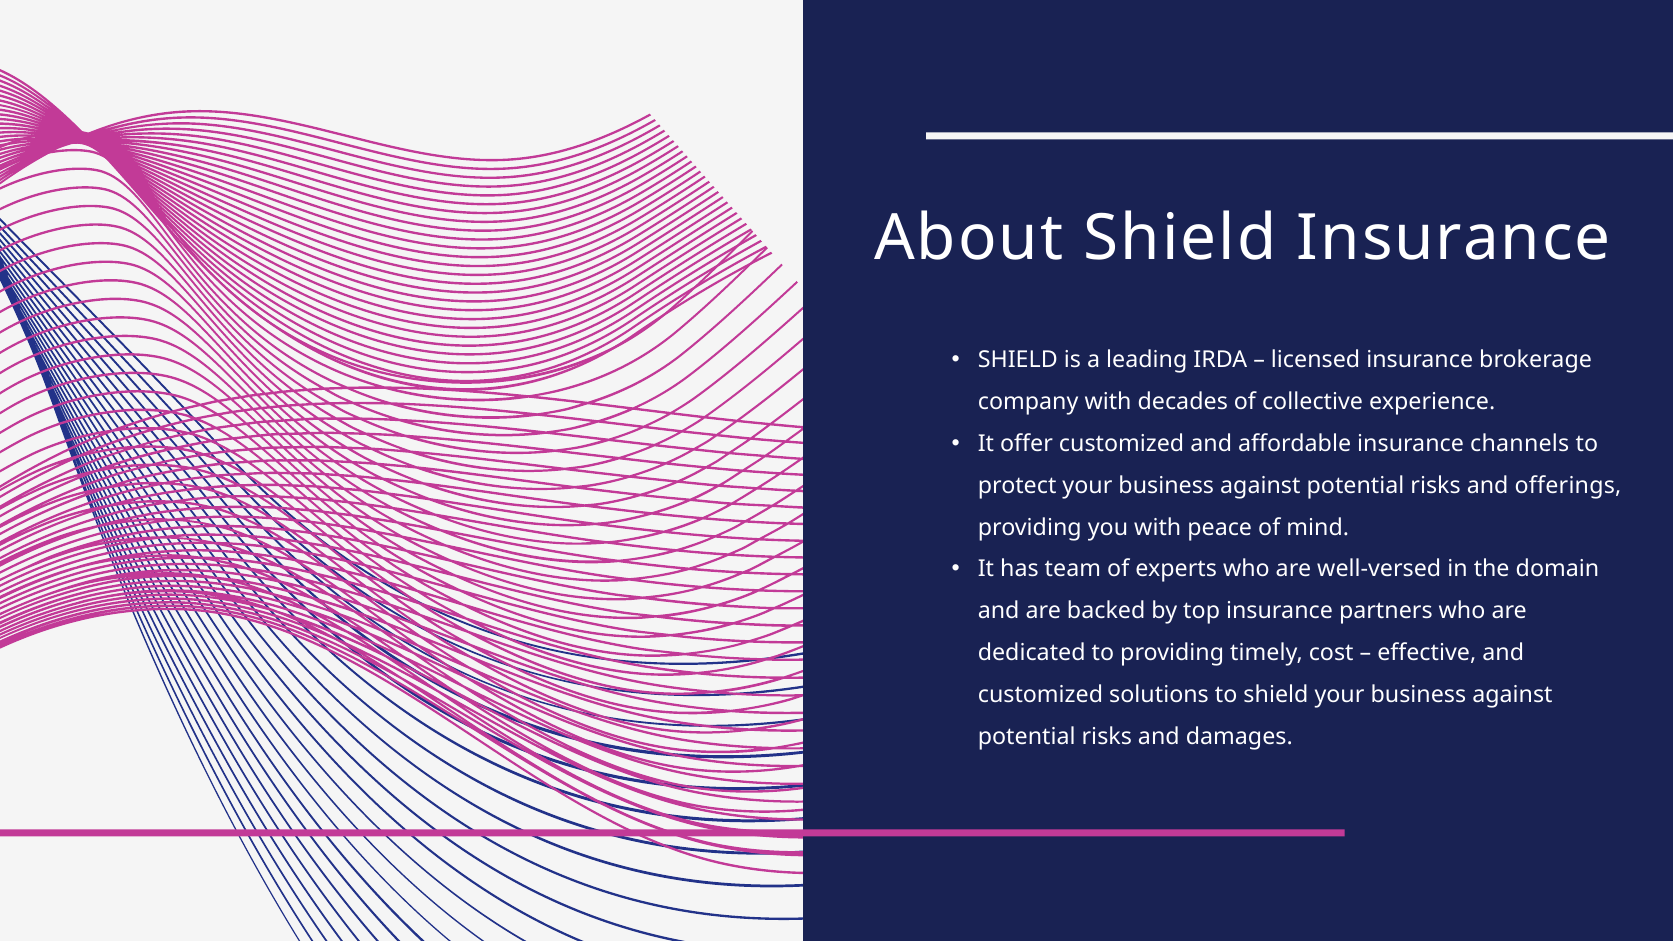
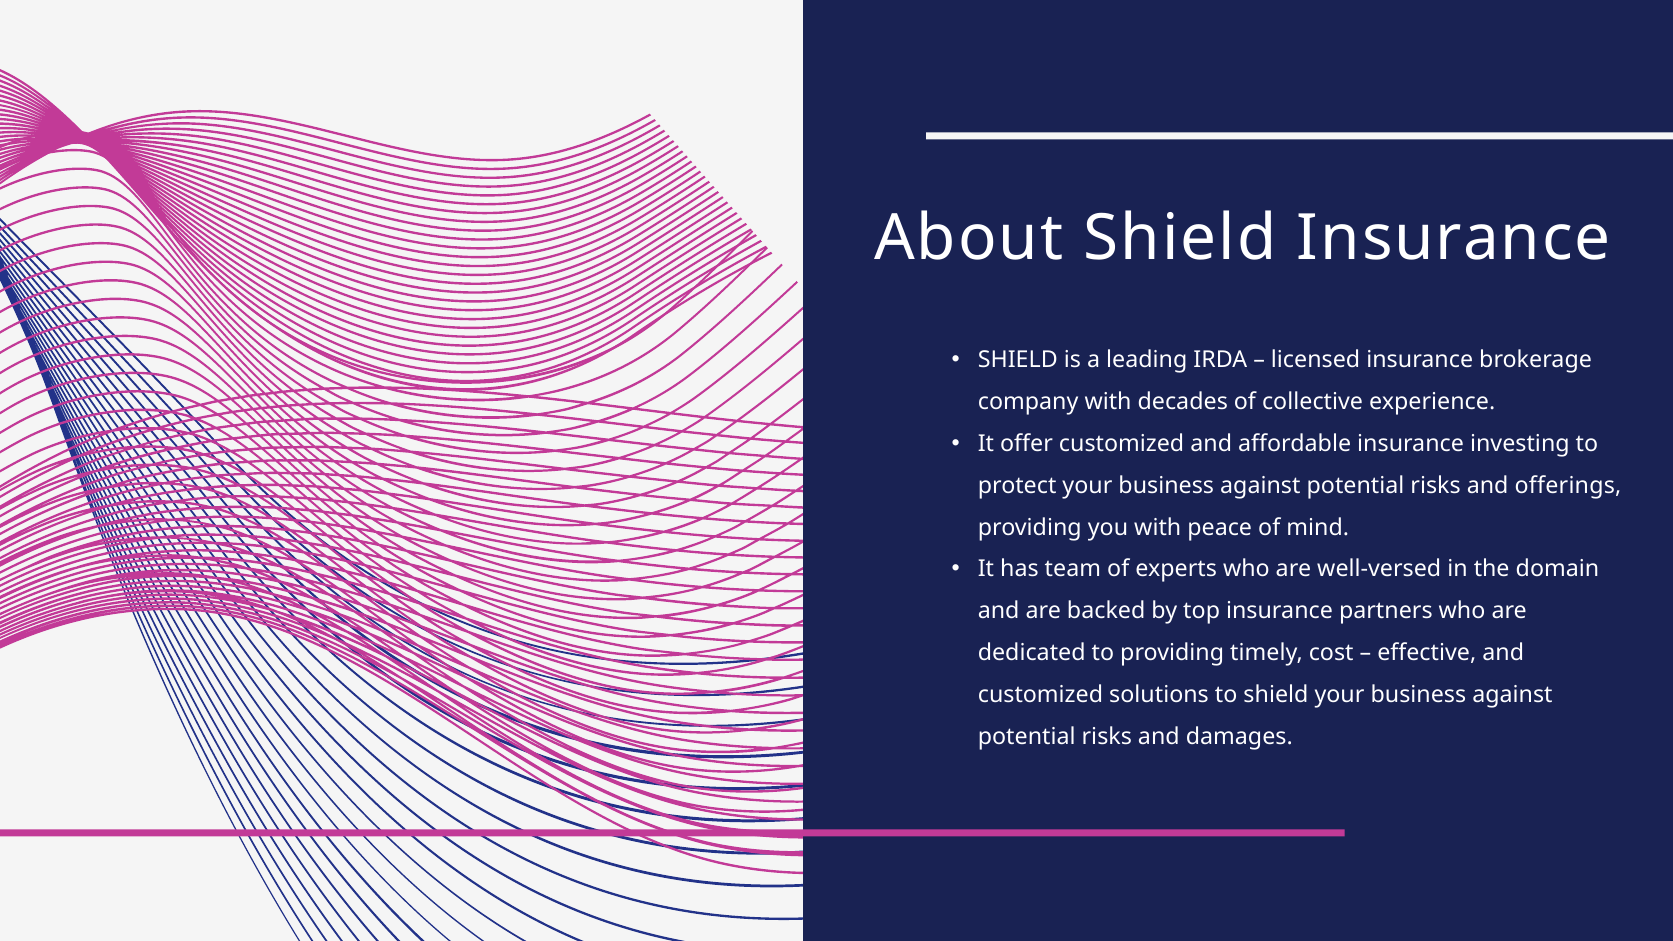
channels: channels -> investing (1520, 444)
